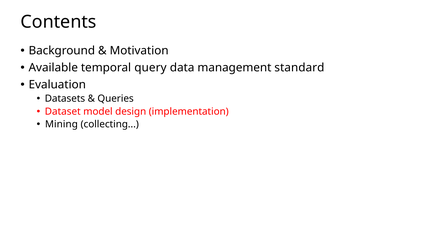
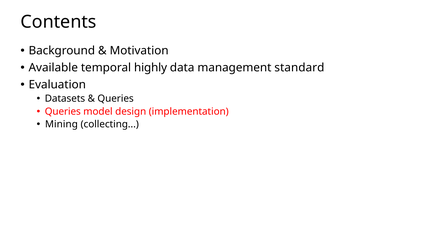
query: query -> highly (151, 68)
Dataset: Dataset -> Queries (63, 112)
